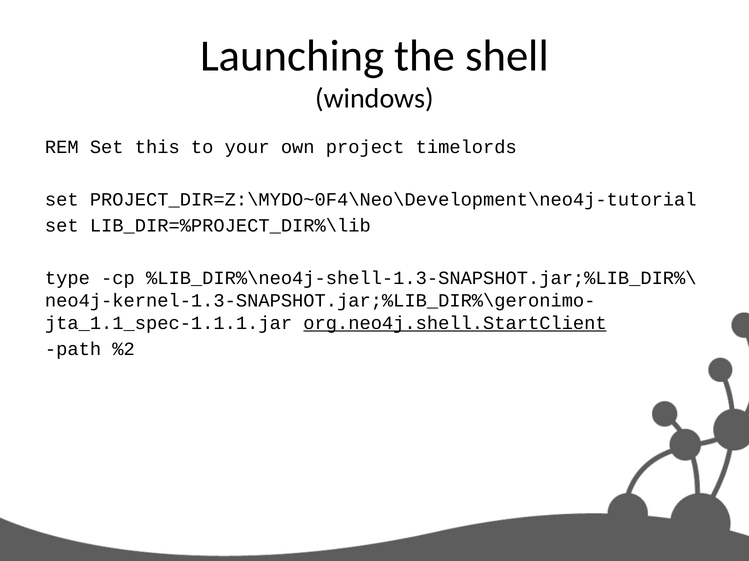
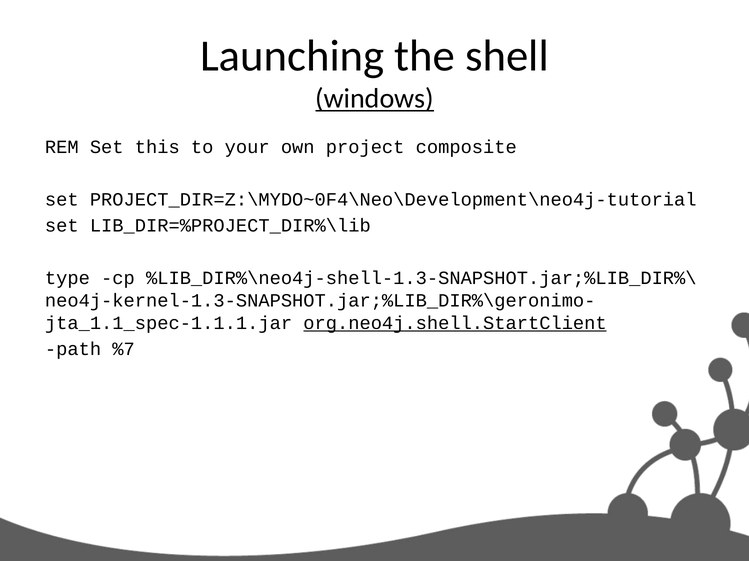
windows underline: none -> present (375, 99)
timelords: timelords -> composite (466, 147)
%2: %2 -> %7 (124, 350)
